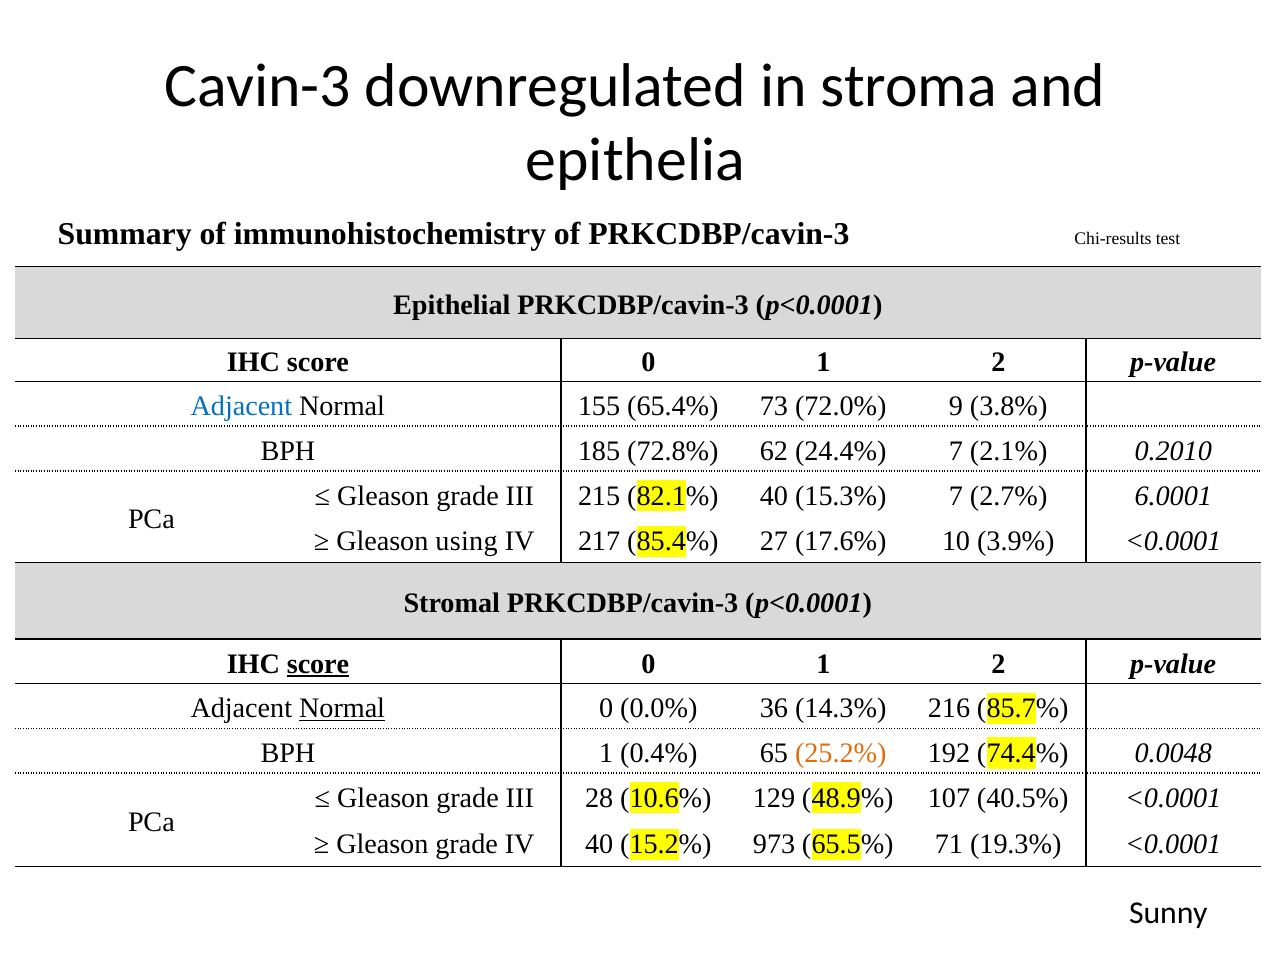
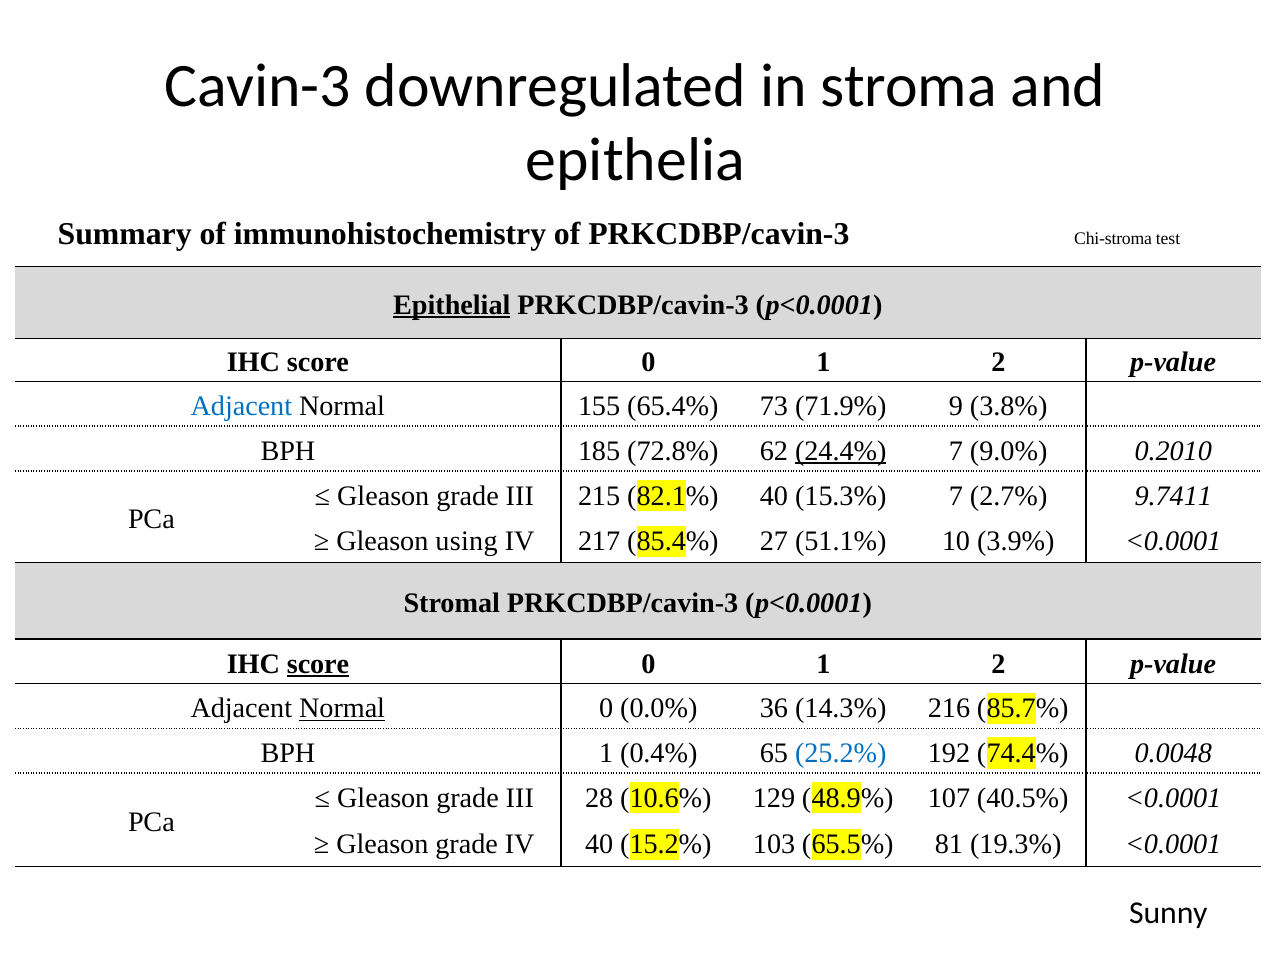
Chi-results: Chi-results -> Chi-stroma (1113, 239)
Epithelial underline: none -> present (452, 305)
72.0%: 72.0% -> 71.9% (841, 407)
24.4% underline: none -> present (841, 451)
2.1%: 2.1% -> 9.0% (1009, 451)
6.0001: 6.0001 -> 9.7411 (1173, 496)
17.6%: 17.6% -> 51.1% (841, 542)
25.2% colour: orange -> blue (841, 753)
973: 973 -> 103 (774, 845)
71: 71 -> 81 (949, 845)
